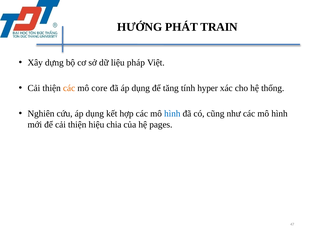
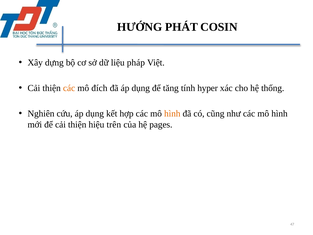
TRAIN: TRAIN -> COSIN (219, 27)
core: core -> đích (99, 88)
hình colour: blue -> orange (172, 114)
chia: chia -> trên (114, 125)
